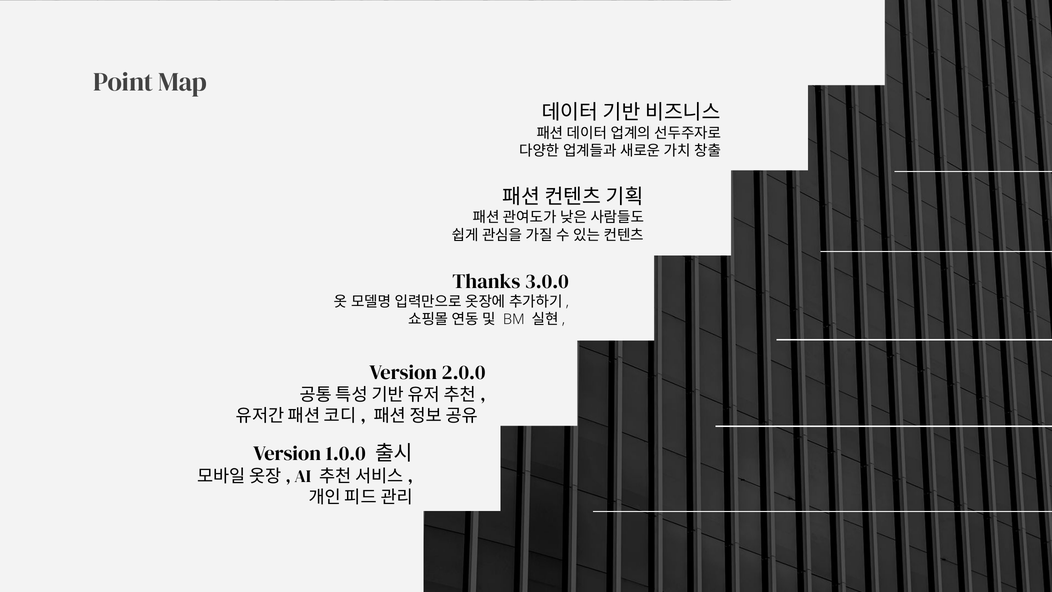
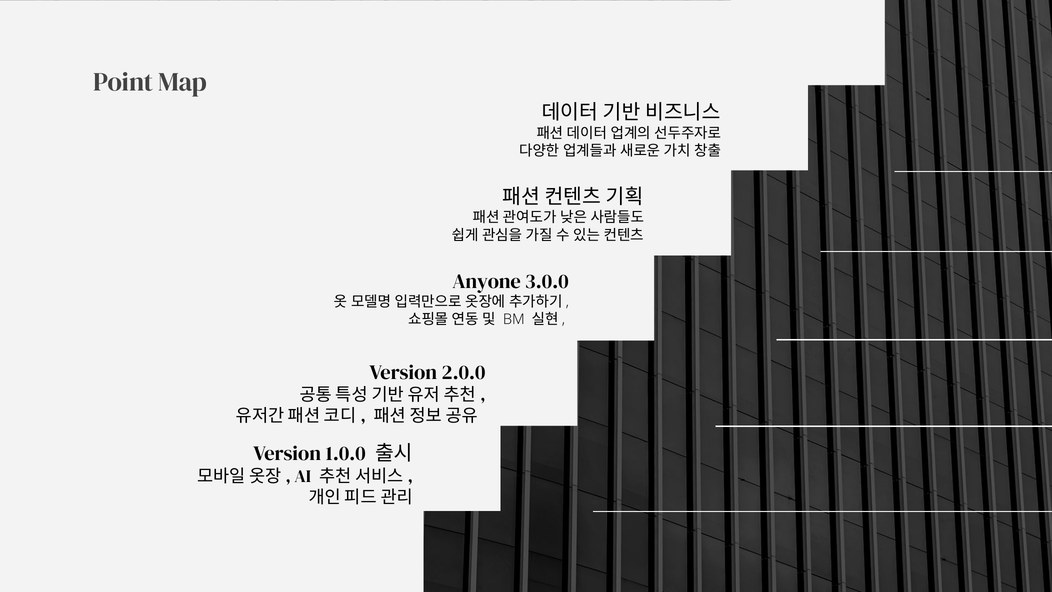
Thanks: Thanks -> Anyone (487, 281)
